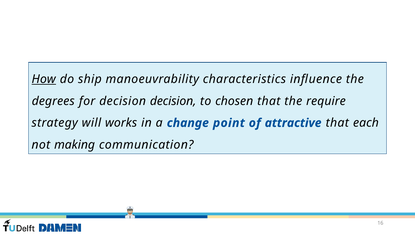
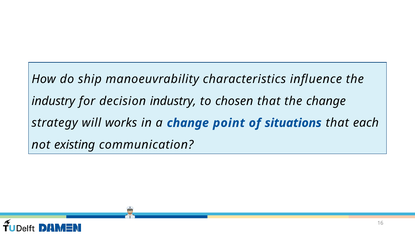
How underline: present -> none (44, 79)
degrees: degrees -> industry (53, 101)
decision decision: decision -> industry (173, 101)
the require: require -> change (326, 101)
attractive: attractive -> situations (293, 123)
making: making -> existing (75, 144)
